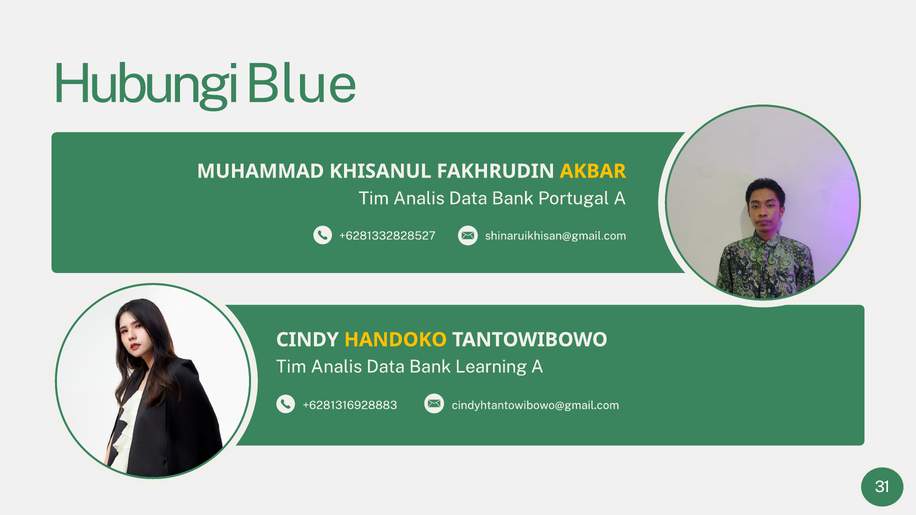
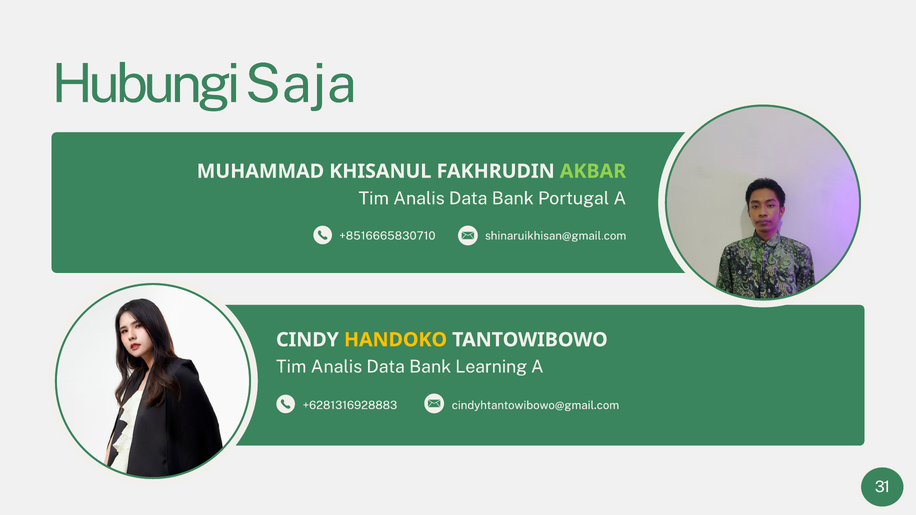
Blue: Blue -> Saja (301, 84)
AKBAR colour: yellow -> light green (593, 171)
+6281332828527: +6281332828527 -> +8516665830710 (387, 236)
